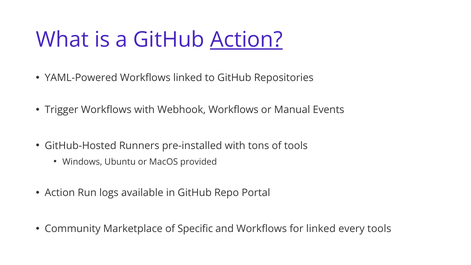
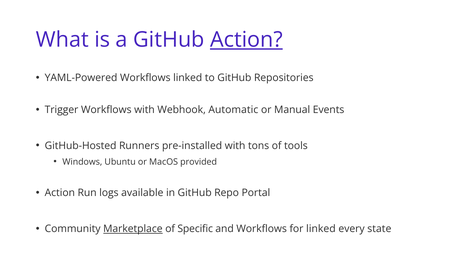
Webhook Workflows: Workflows -> Automatic (233, 110)
Marketplace underline: none -> present (133, 229)
every tools: tools -> state (379, 229)
